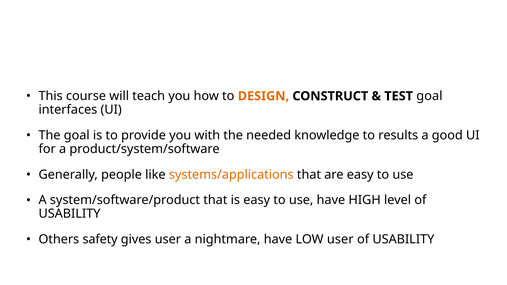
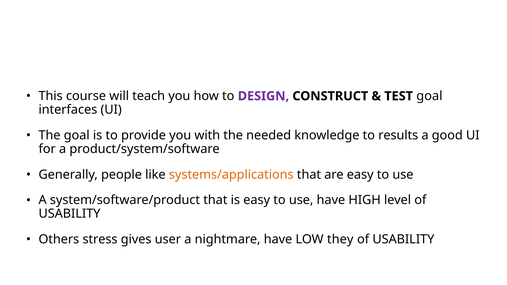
DESIGN colour: orange -> purple (263, 96)
safety: safety -> stress (100, 240)
LOW user: user -> they (340, 240)
